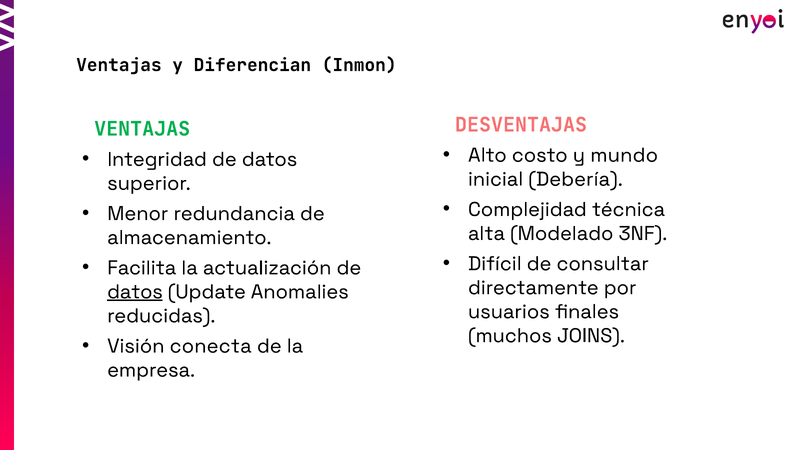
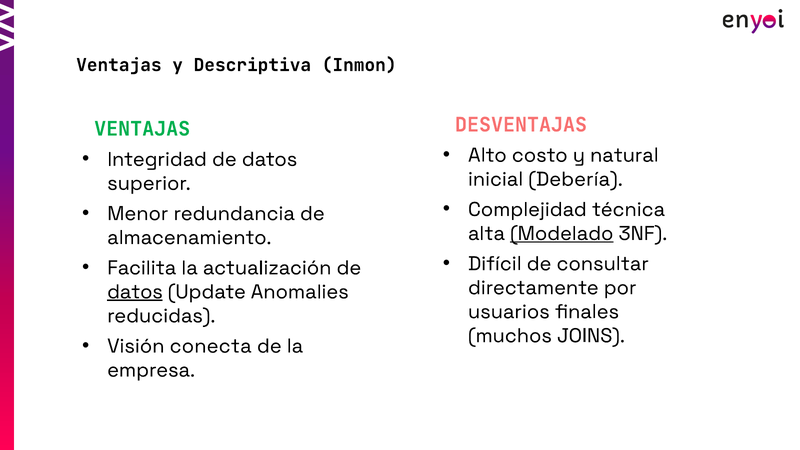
Diferencian: Diferencian -> Descriptiva (252, 65)
mundo: mundo -> natural (624, 155)
Modelado underline: none -> present (562, 233)
